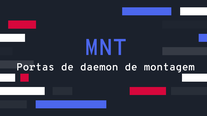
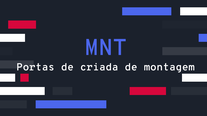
daemon: daemon -> criada (99, 67)
